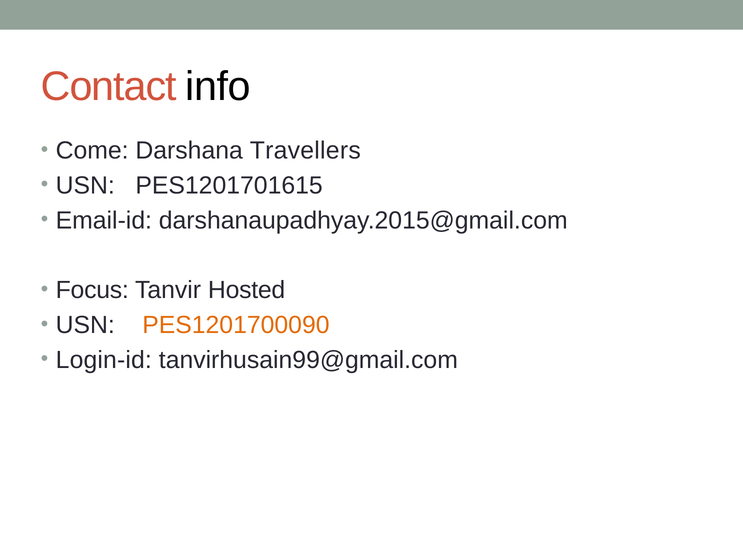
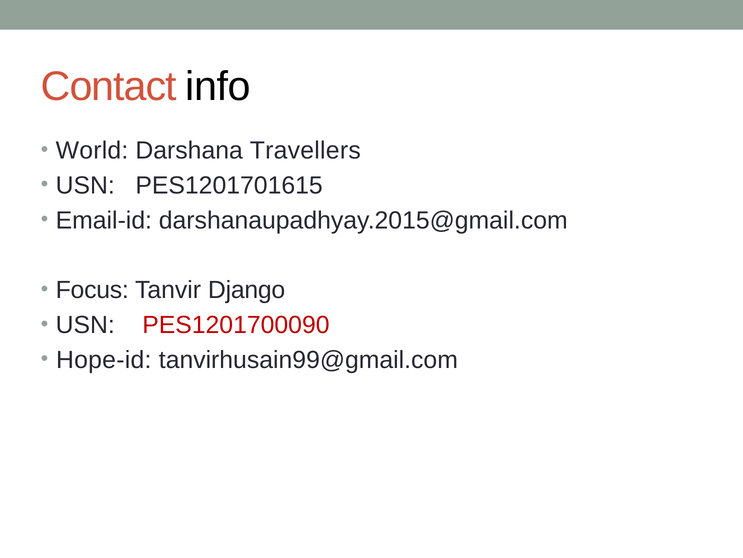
Come: Come -> World (92, 150)
Hosted: Hosted -> Django (247, 290)
PES1201700090 colour: orange -> red (236, 325)
Login-id: Login-id -> Hope-id (104, 359)
